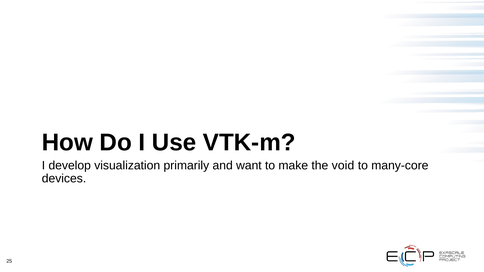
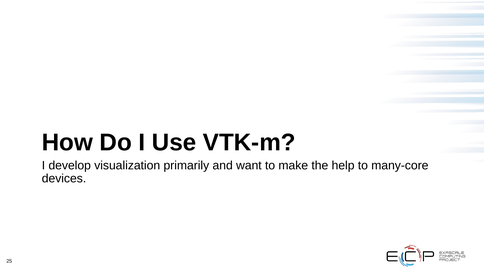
void: void -> help (343, 166)
